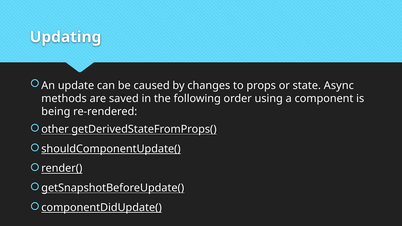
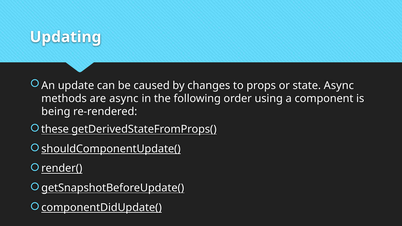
are saved: saved -> async (124, 99)
other: other -> these (55, 129)
